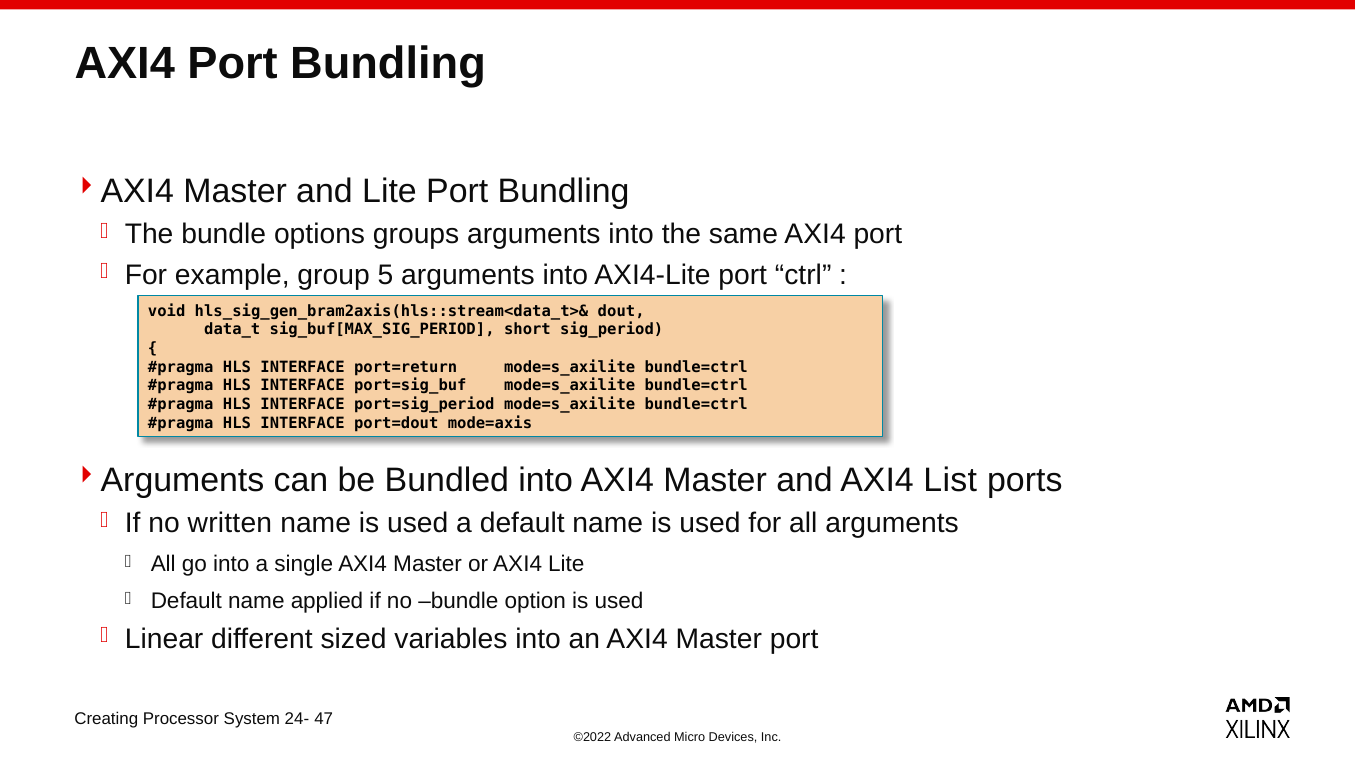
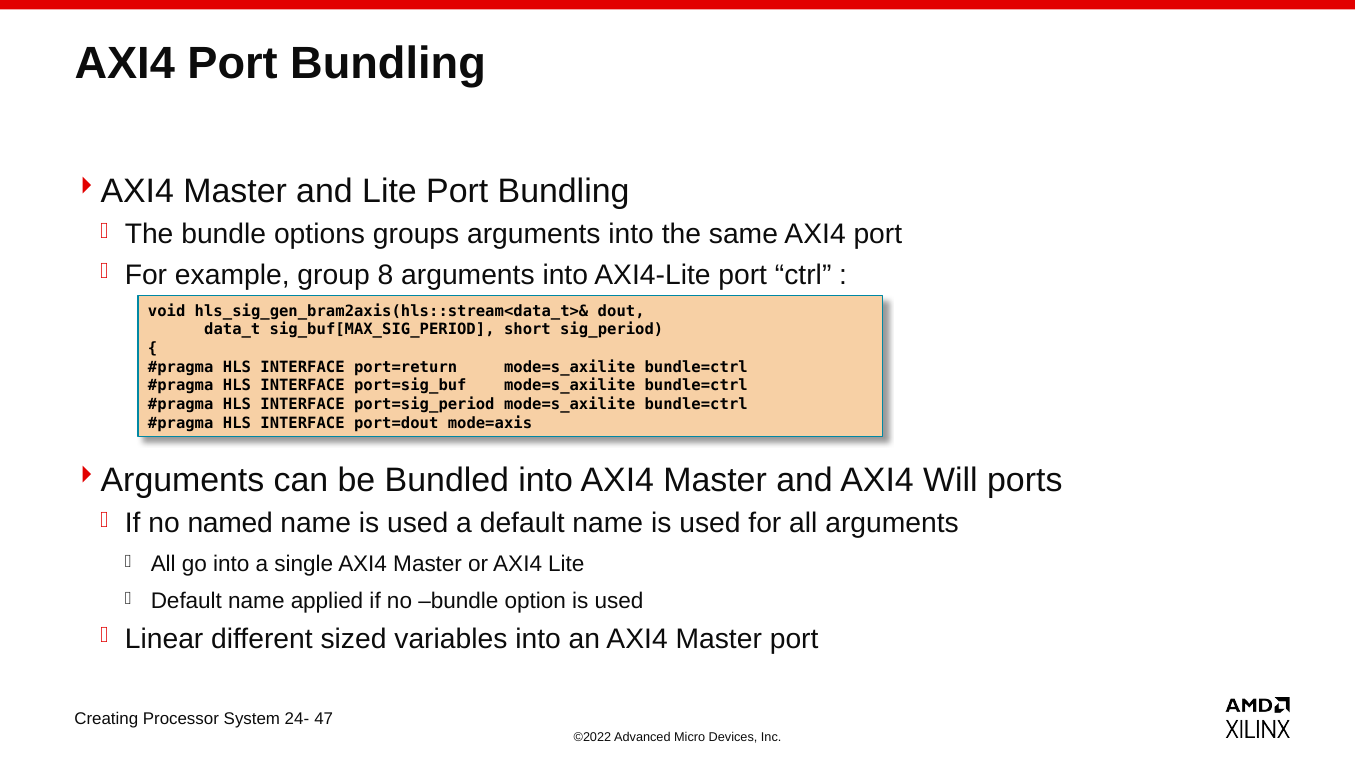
5: 5 -> 8 (385, 275)
List: List -> Will (950, 480)
written: written -> named (230, 523)
